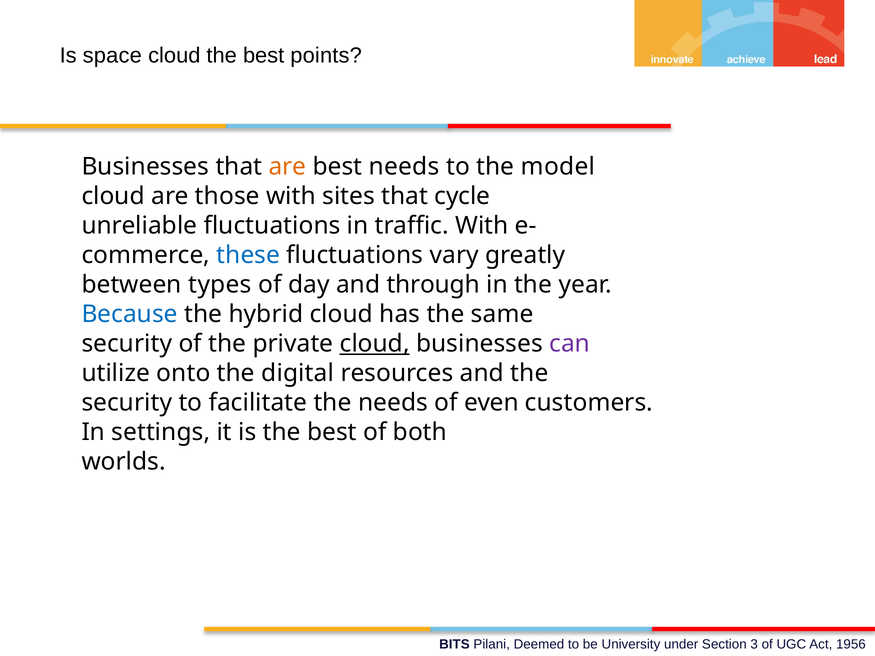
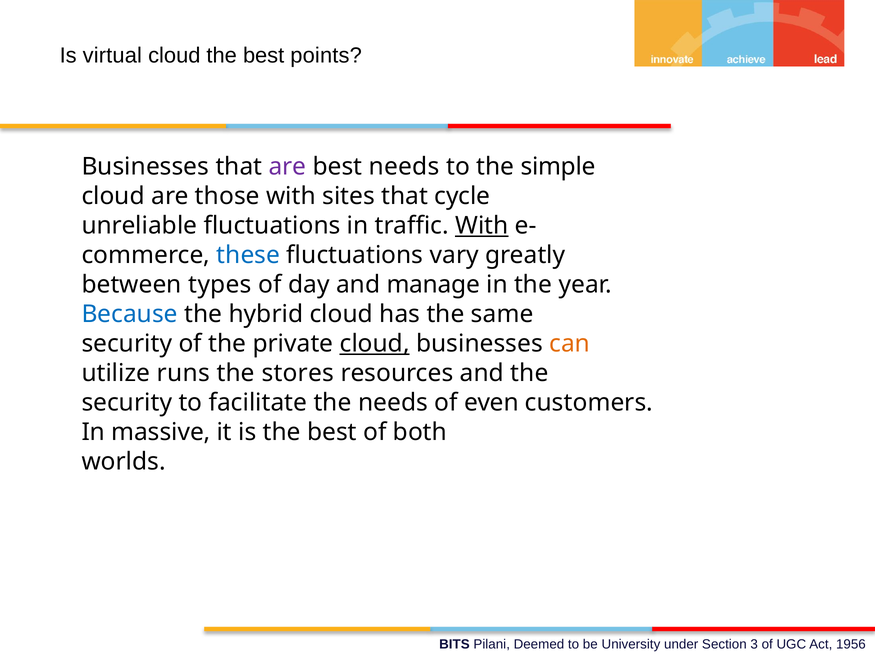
space: space -> virtual (112, 55)
are colour: orange -> purple (287, 167)
model: model -> simple (558, 167)
With underline: none -> present (482, 226)
through: through -> manage (433, 285)
can colour: purple -> orange (570, 344)
onto: onto -> runs (183, 373)
digital: digital -> stores (298, 373)
settings: settings -> massive (161, 432)
